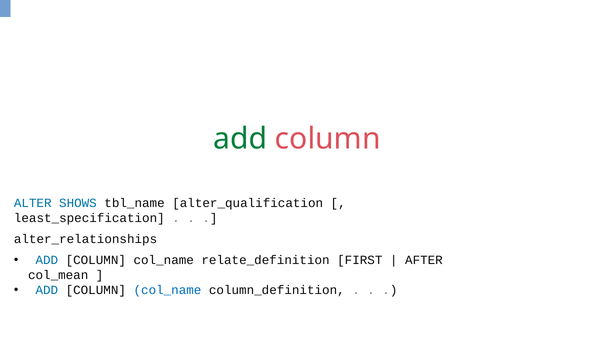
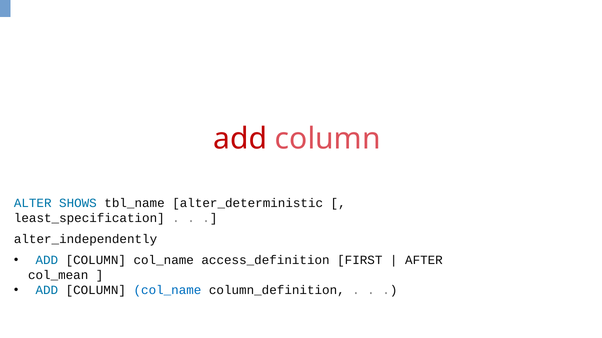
add colour: green -> red (240, 139)
alter_qualification: alter_qualification -> alter_deterministic (248, 204)
alter_relationships: alter_relationships -> alter_independently (86, 240)
relate_definition: relate_definition -> access_definition (266, 261)
